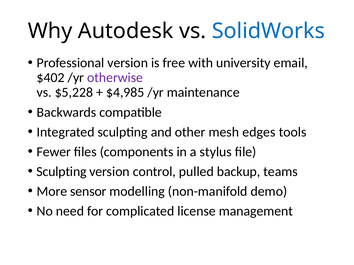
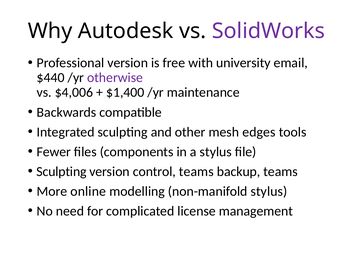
SolidWorks colour: blue -> purple (268, 31)
$402: $402 -> $440 (51, 78)
$5,228: $5,228 -> $4,006 (74, 93)
$4,985: $4,985 -> $1,400 (125, 93)
control pulled: pulled -> teams (196, 172)
sensor: sensor -> online (88, 192)
non-manifold demo: demo -> stylus (269, 192)
